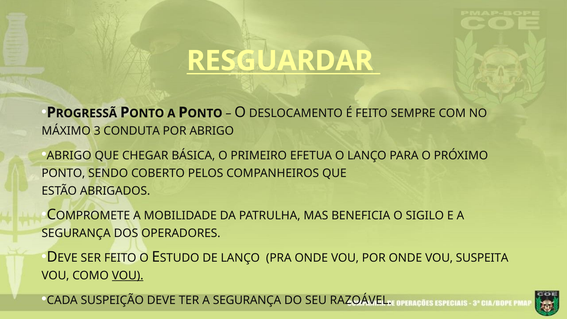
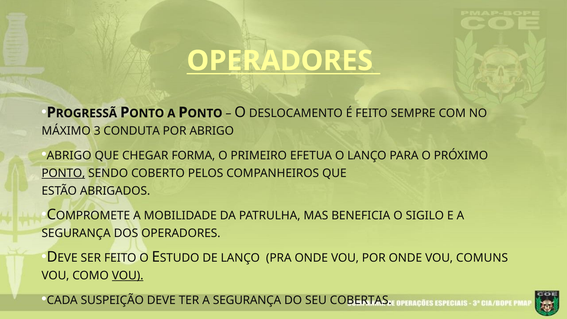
RESGUARDAR: RESGUARDAR -> OPERADORES (280, 61)
BÁSICA: BÁSICA -> FORMA (193, 156)
PONTO underline: none -> present (63, 173)
SUSPEITA: SUSPEITA -> COMUNS (482, 258)
RAZOÁVEL: RAZOÁVEL -> COBERTAS (361, 300)
